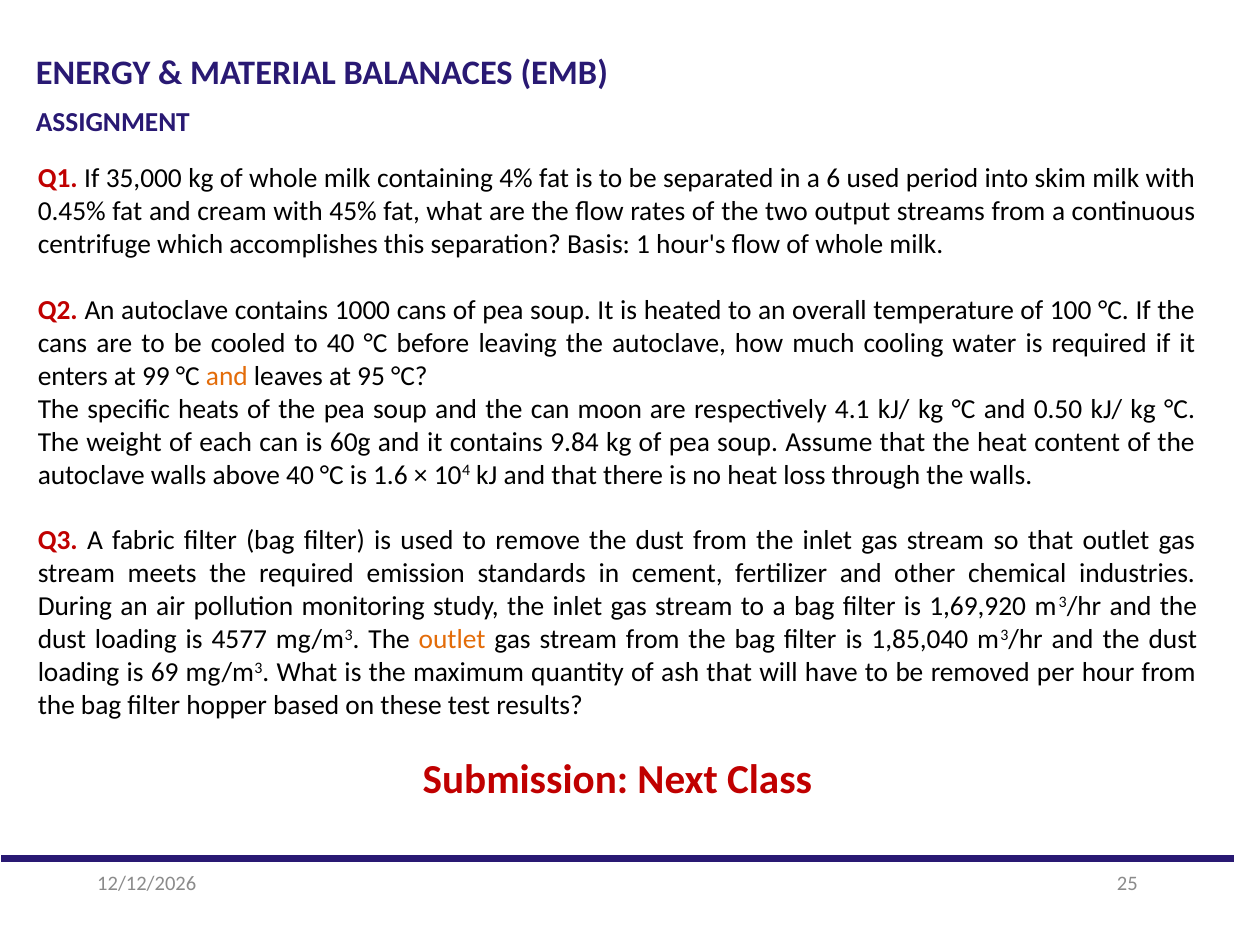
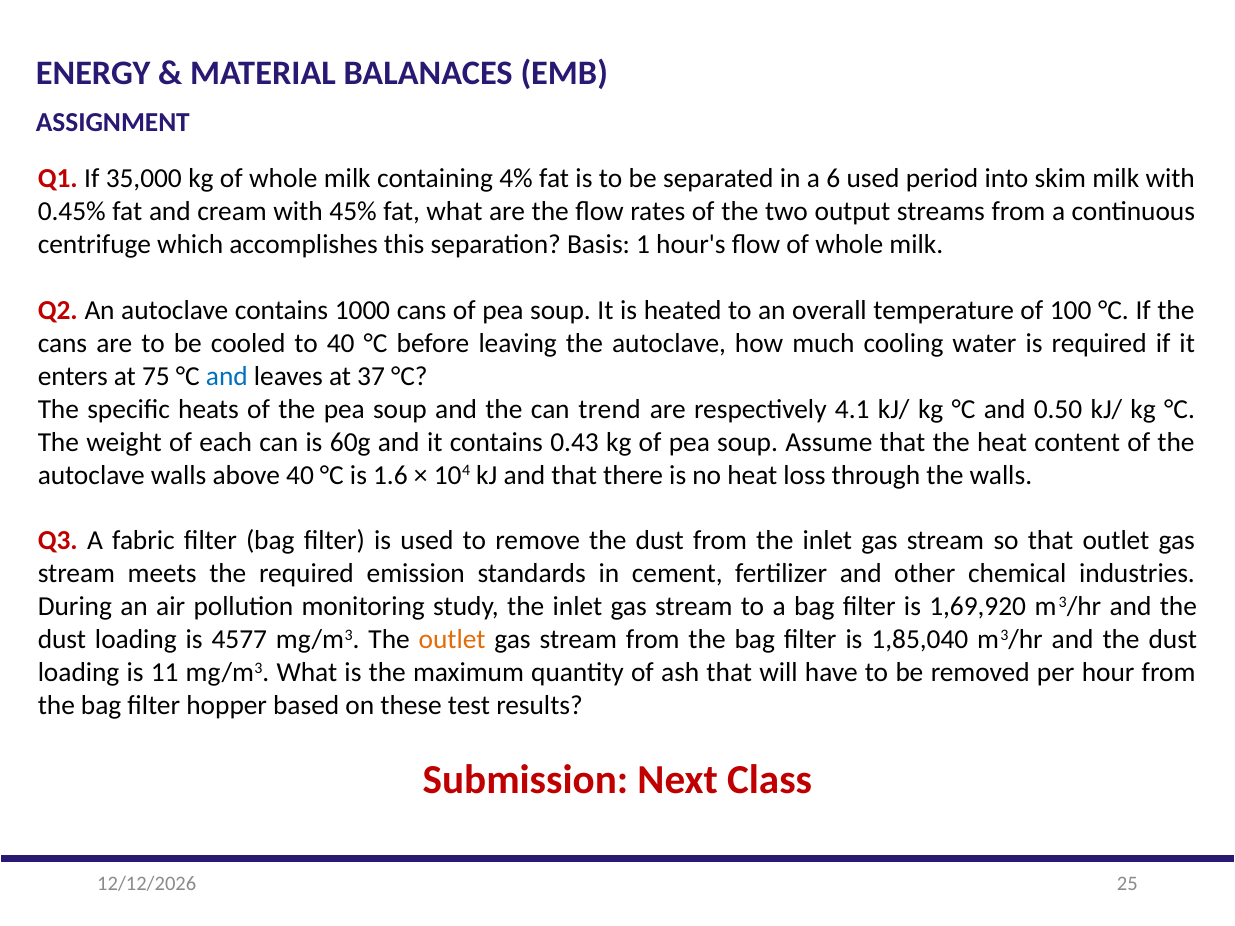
99: 99 -> 75 (156, 376)
and colour: orange -> blue (227, 376)
95: 95 -> 37 (371, 376)
moon: moon -> trend (610, 409)
9.84: 9.84 -> 0.43 (575, 442)
69: 69 -> 11 (165, 673)
